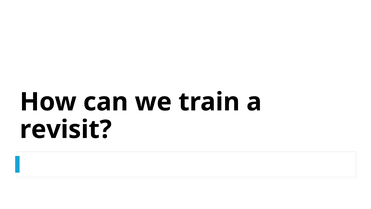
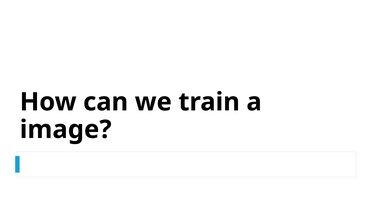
revisit: revisit -> image (66, 129)
